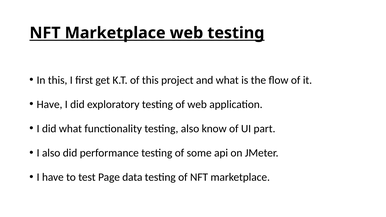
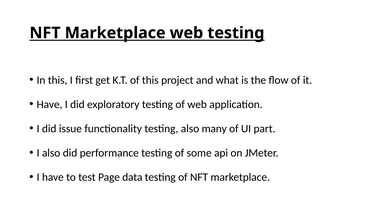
did what: what -> issue (70, 129)
know: know -> many (214, 129)
